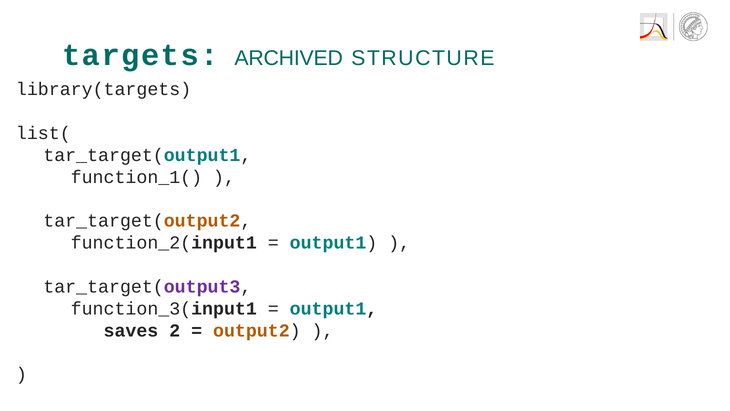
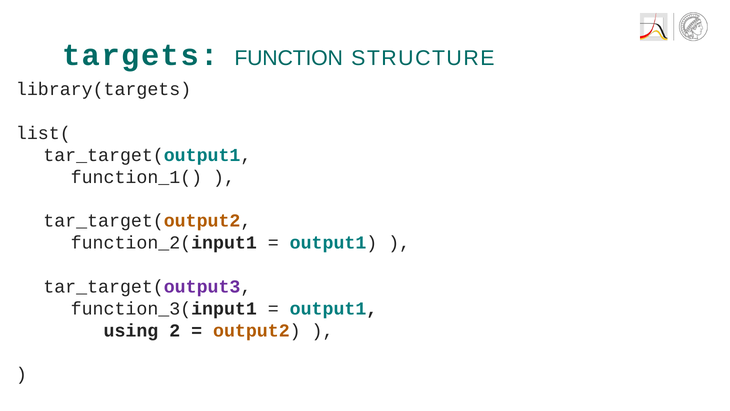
ARCHIVED: ARCHIVED -> FUNCTION (289, 58)
saves: saves -> using (131, 330)
